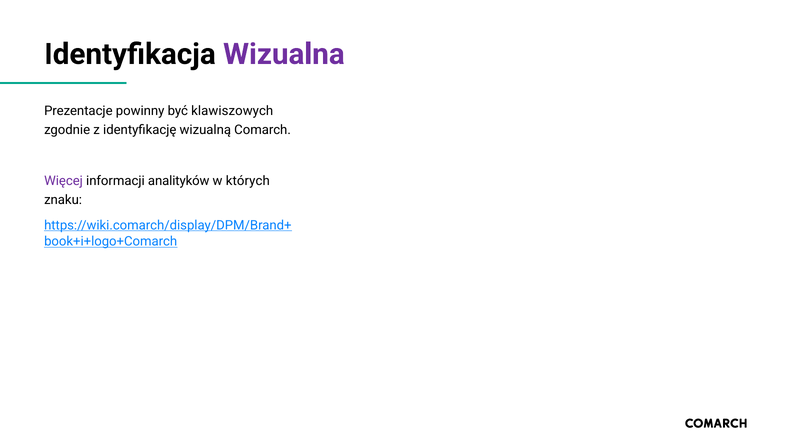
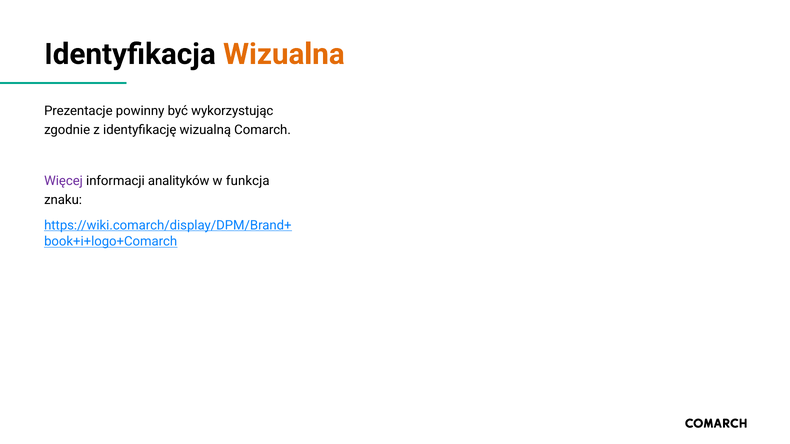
Wizualna colour: purple -> orange (284, 54)
klawiszowych: klawiszowych -> wykorzystując (232, 111)
których: których -> funkcja (248, 181)
